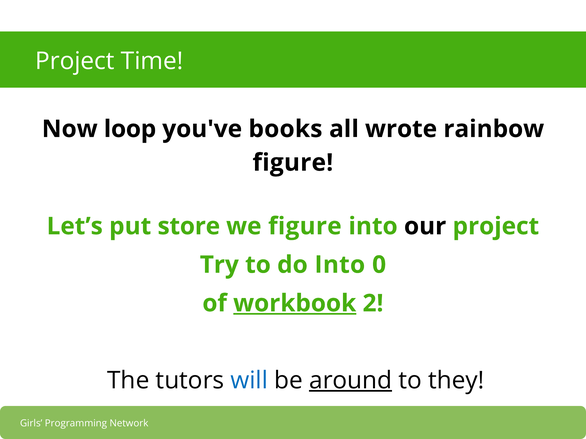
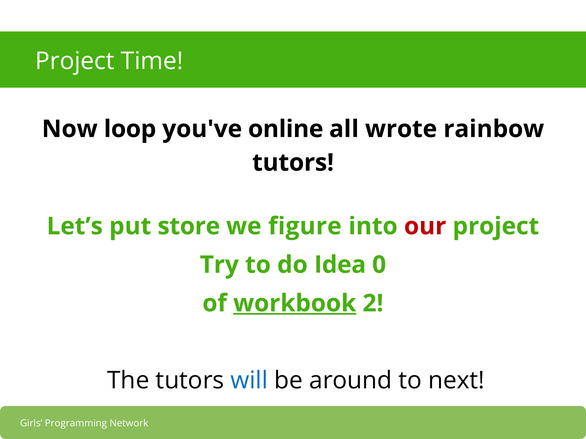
books: books -> online (286, 129)
figure: figure -> tutors (293, 163)
our colour: black -> red (425, 227)
do Into: Into -> Idea (340, 265)
around underline: present -> none (351, 381)
they: they -> next (456, 381)
